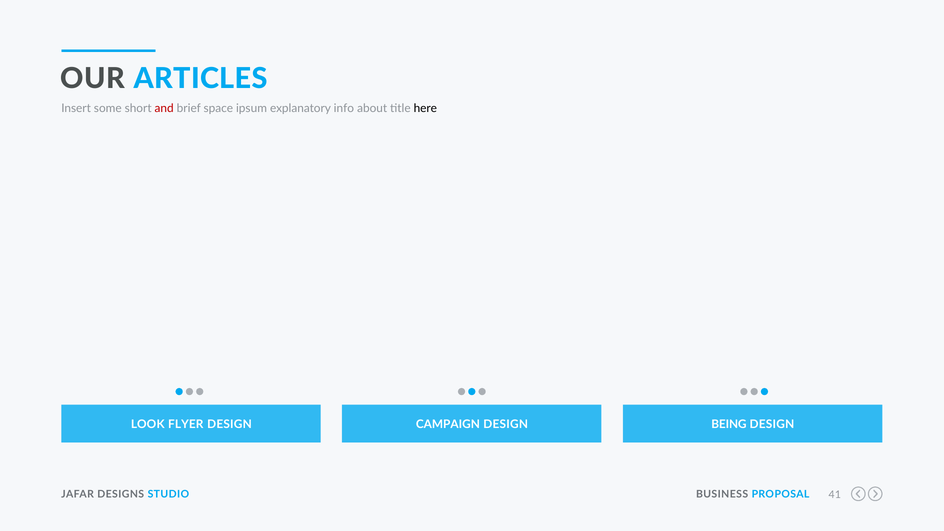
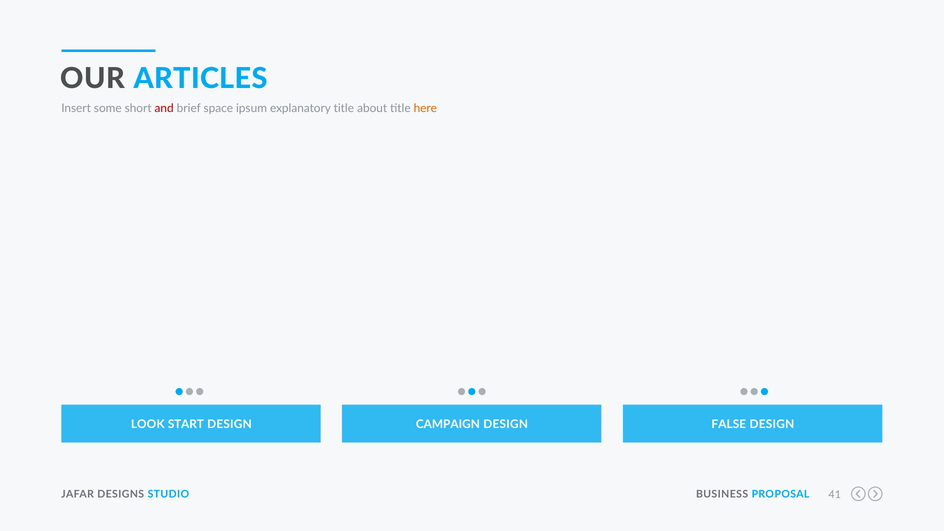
explanatory info: info -> title (344, 108)
here colour: black -> orange (425, 108)
FLYER: FLYER -> START (186, 424)
BEING: BEING -> FALSE (729, 424)
